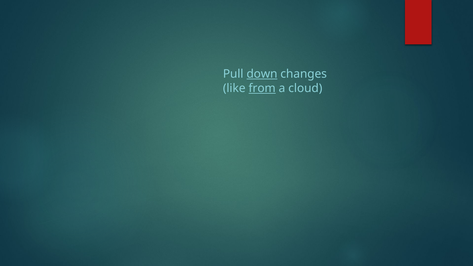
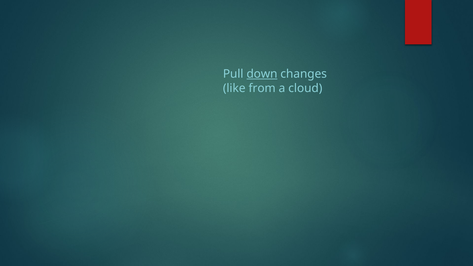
from underline: present -> none (262, 88)
